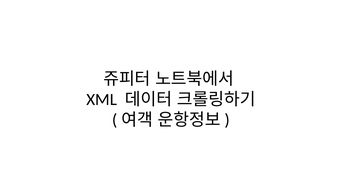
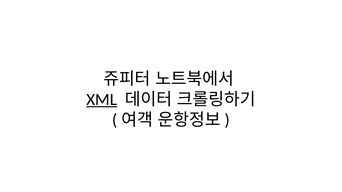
XML underline: none -> present (102, 100)
